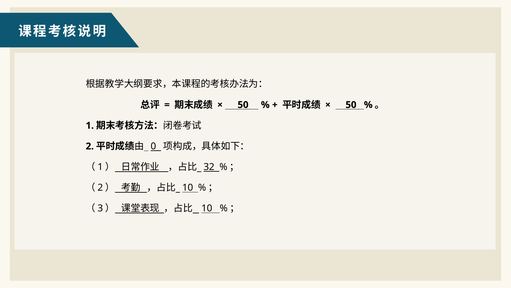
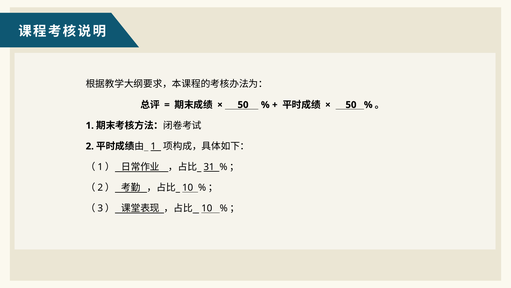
0: 0 -> 1 (153, 146)
32: 32 -> 31 (209, 167)
